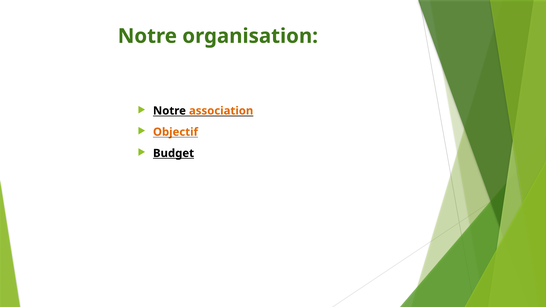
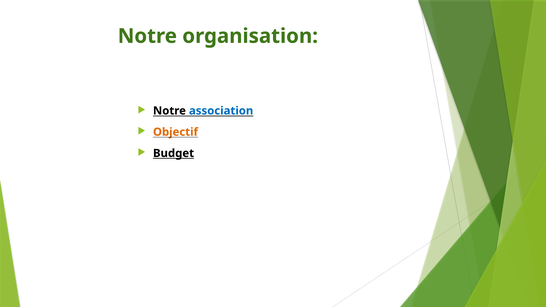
association colour: orange -> blue (221, 111)
